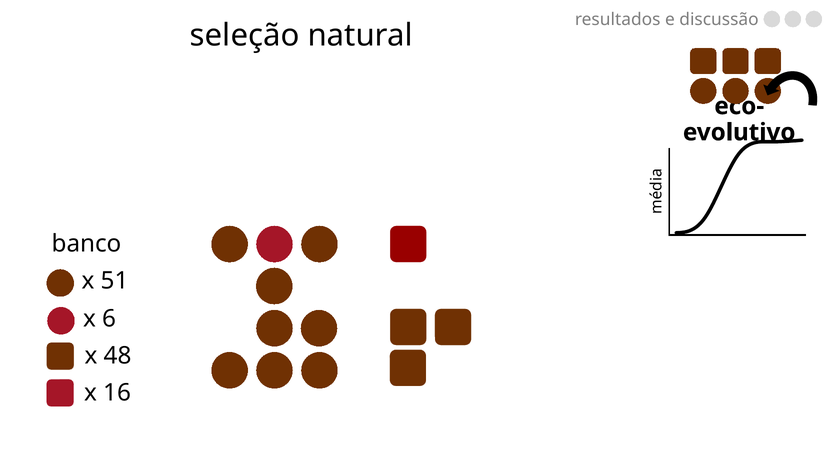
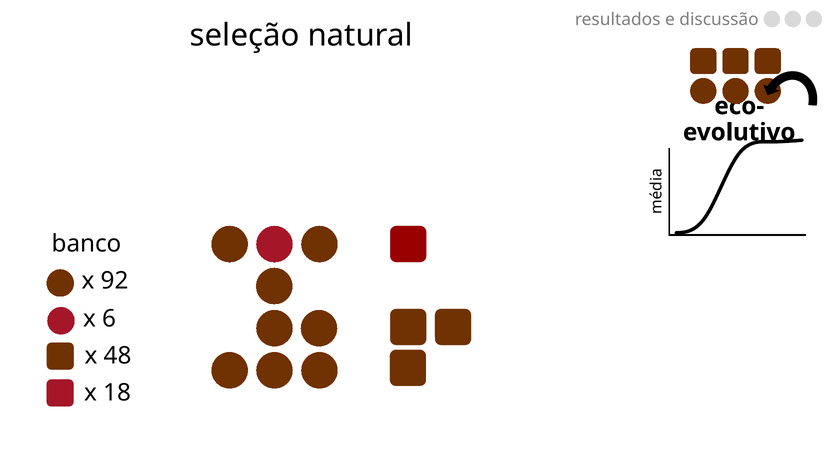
51: 51 -> 92 (115, 281)
16: 16 -> 18 (117, 393)
